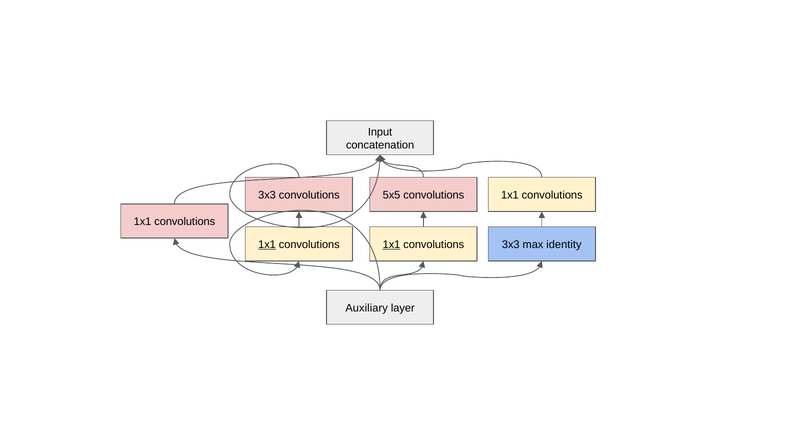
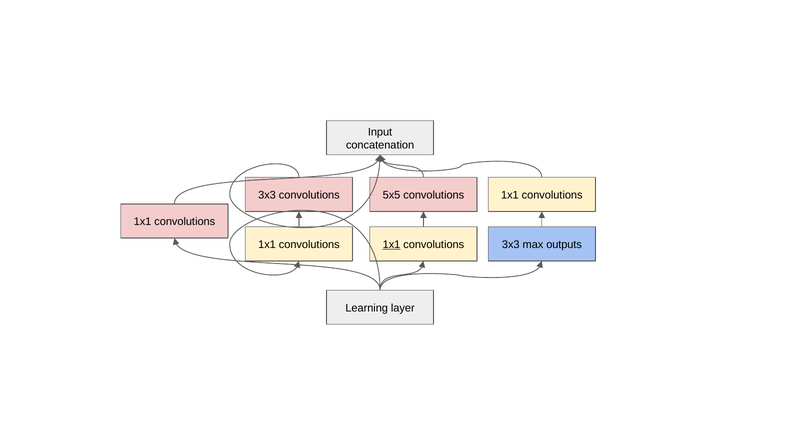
1x1 underline: present -> none (267, 245)
identity: identity -> outputs (564, 245)
Auxiliary: Auxiliary -> Learning (367, 308)
